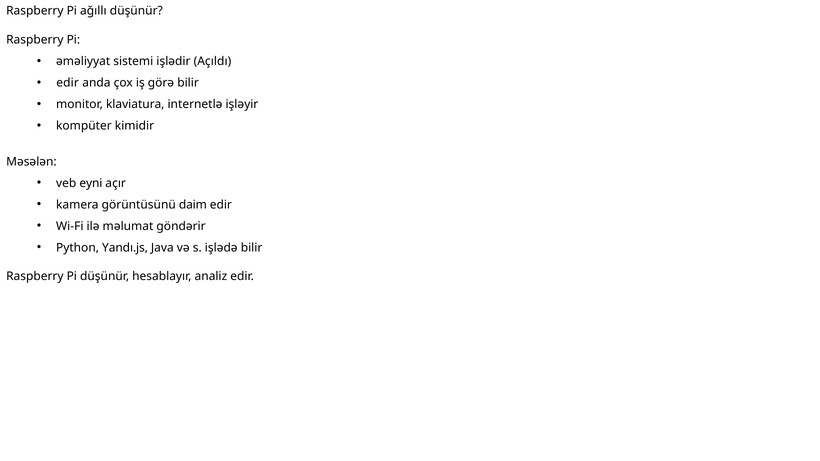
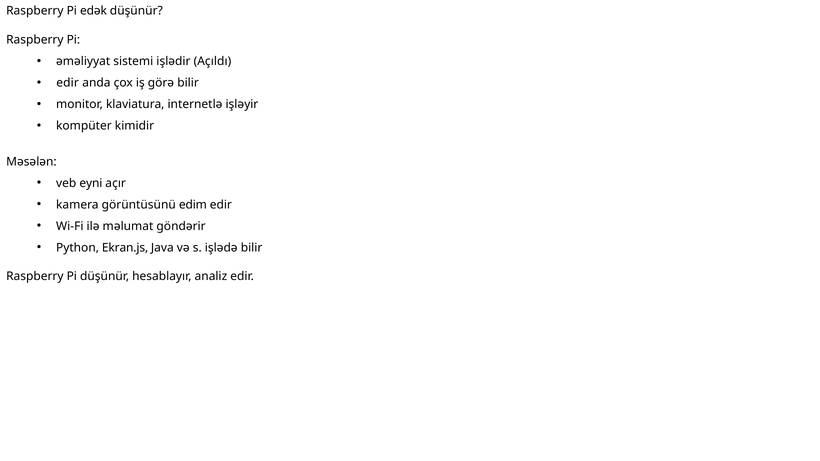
ağıllı: ağıllı -> edək (93, 11)
daim: daim -> edim (193, 205)
Yandı.js: Yandı.js -> Ekran.js (125, 248)
